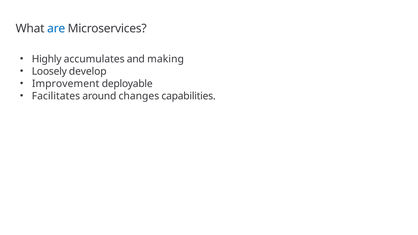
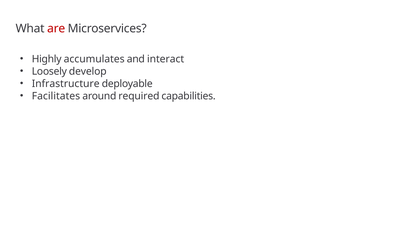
are colour: blue -> red (56, 29)
making: making -> interact (166, 59)
Improvement: Improvement -> Infrastructure (66, 84)
changes: changes -> required (139, 96)
